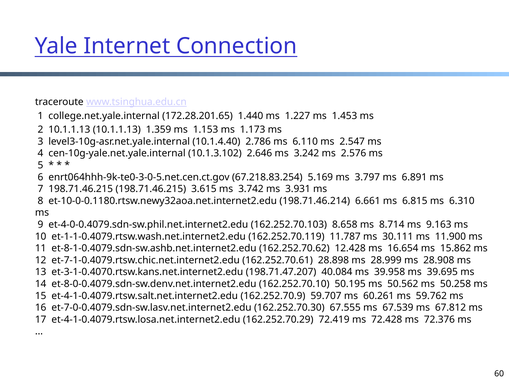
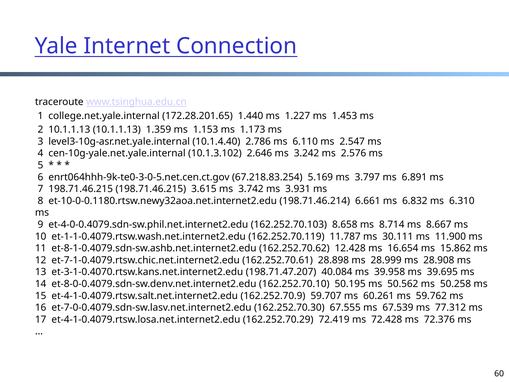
6.815: 6.815 -> 6.832 (415, 201)
9.163: 9.163 -> 8.667 (439, 225)
67.812: 67.812 -> 77.312 (451, 308)
